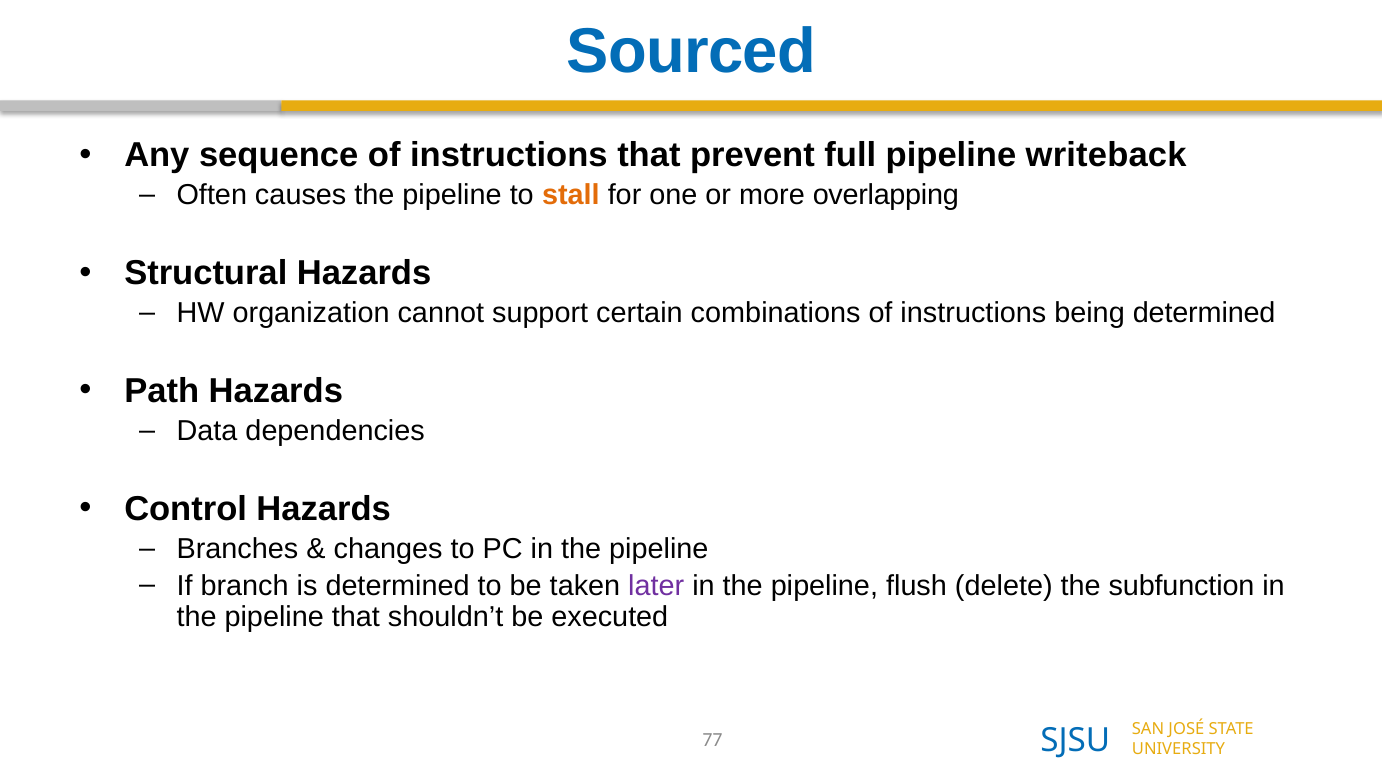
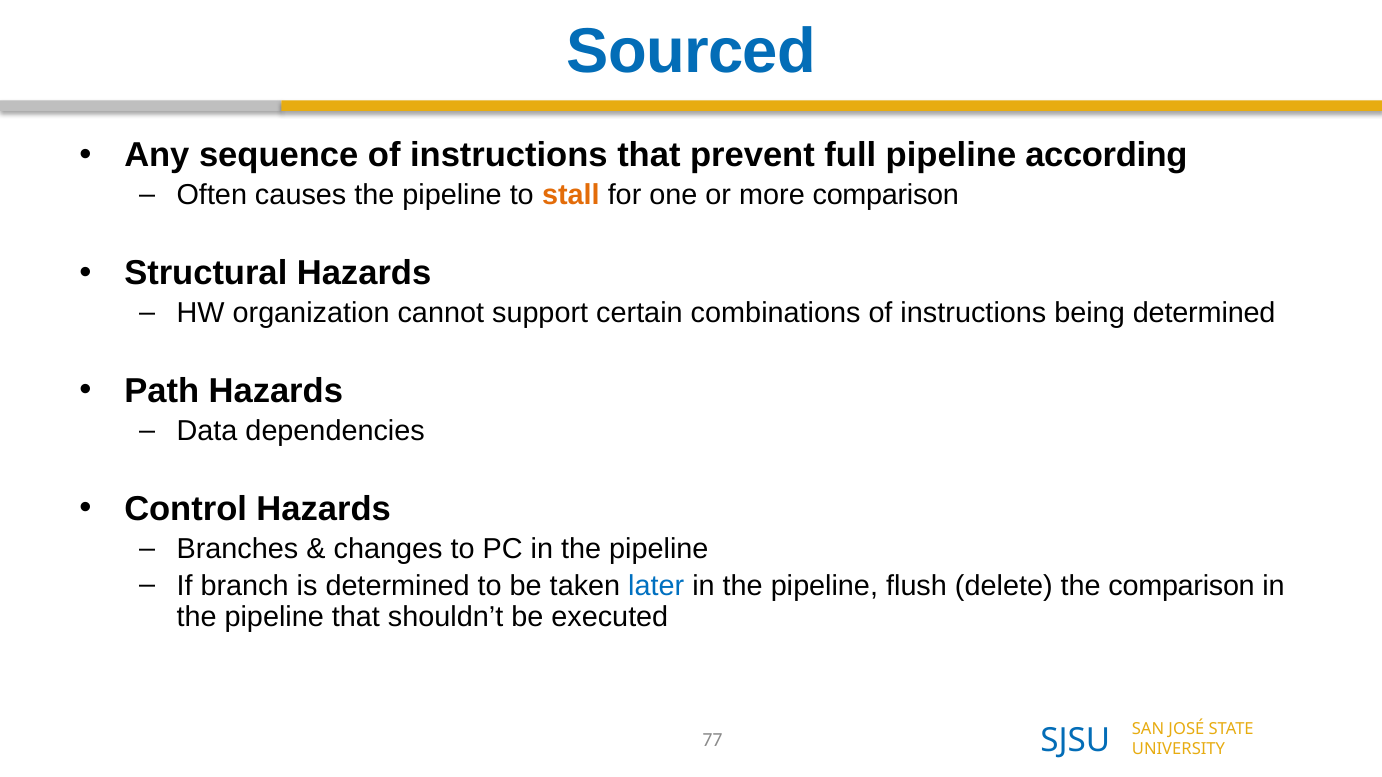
writeback: writeback -> according (1106, 155)
more overlapping: overlapping -> comparison (886, 195)
later colour: purple -> blue (656, 586)
the subfunction: subfunction -> comparison (1182, 586)
